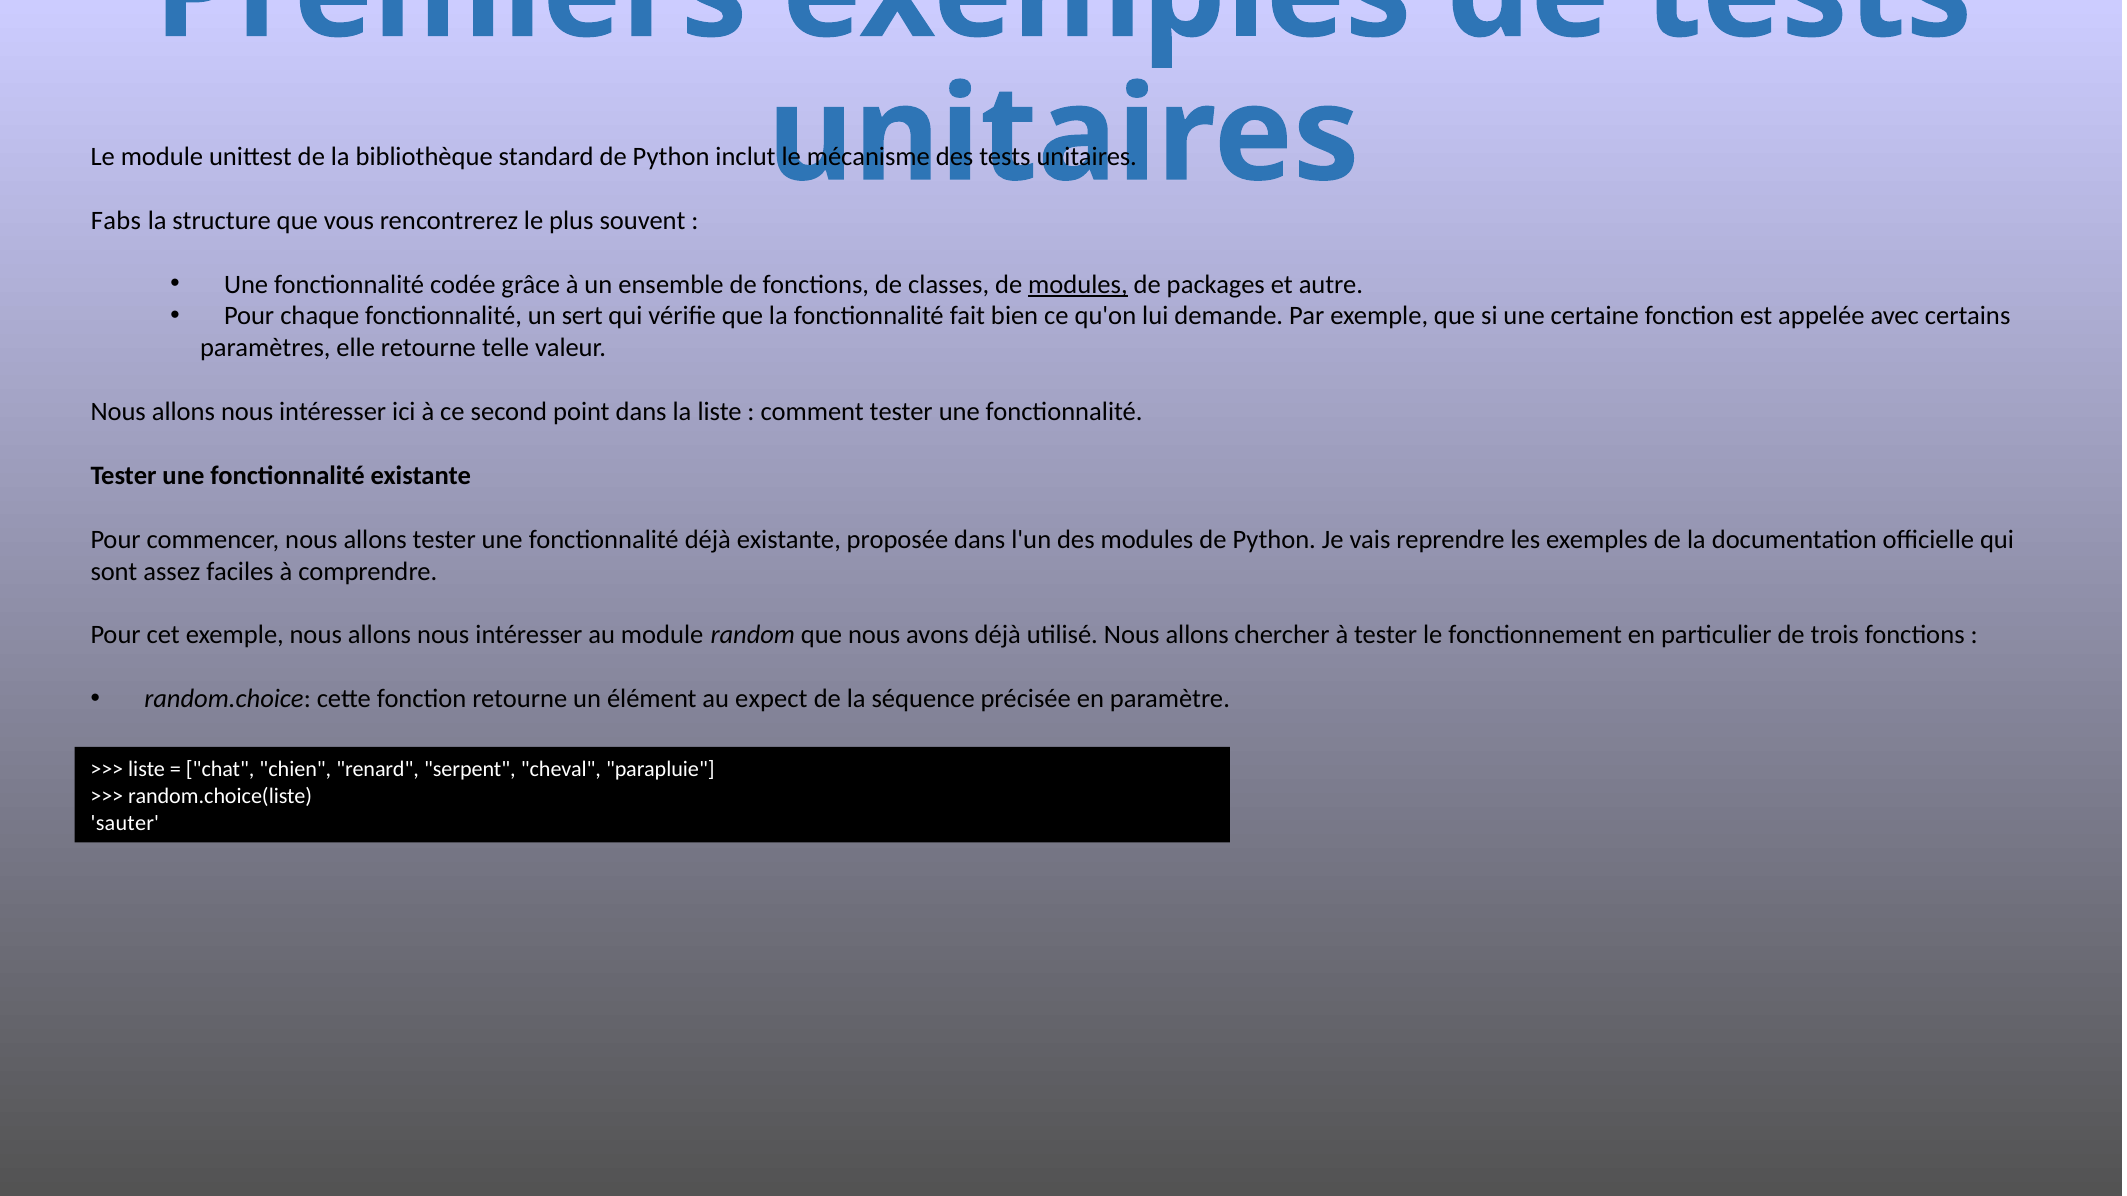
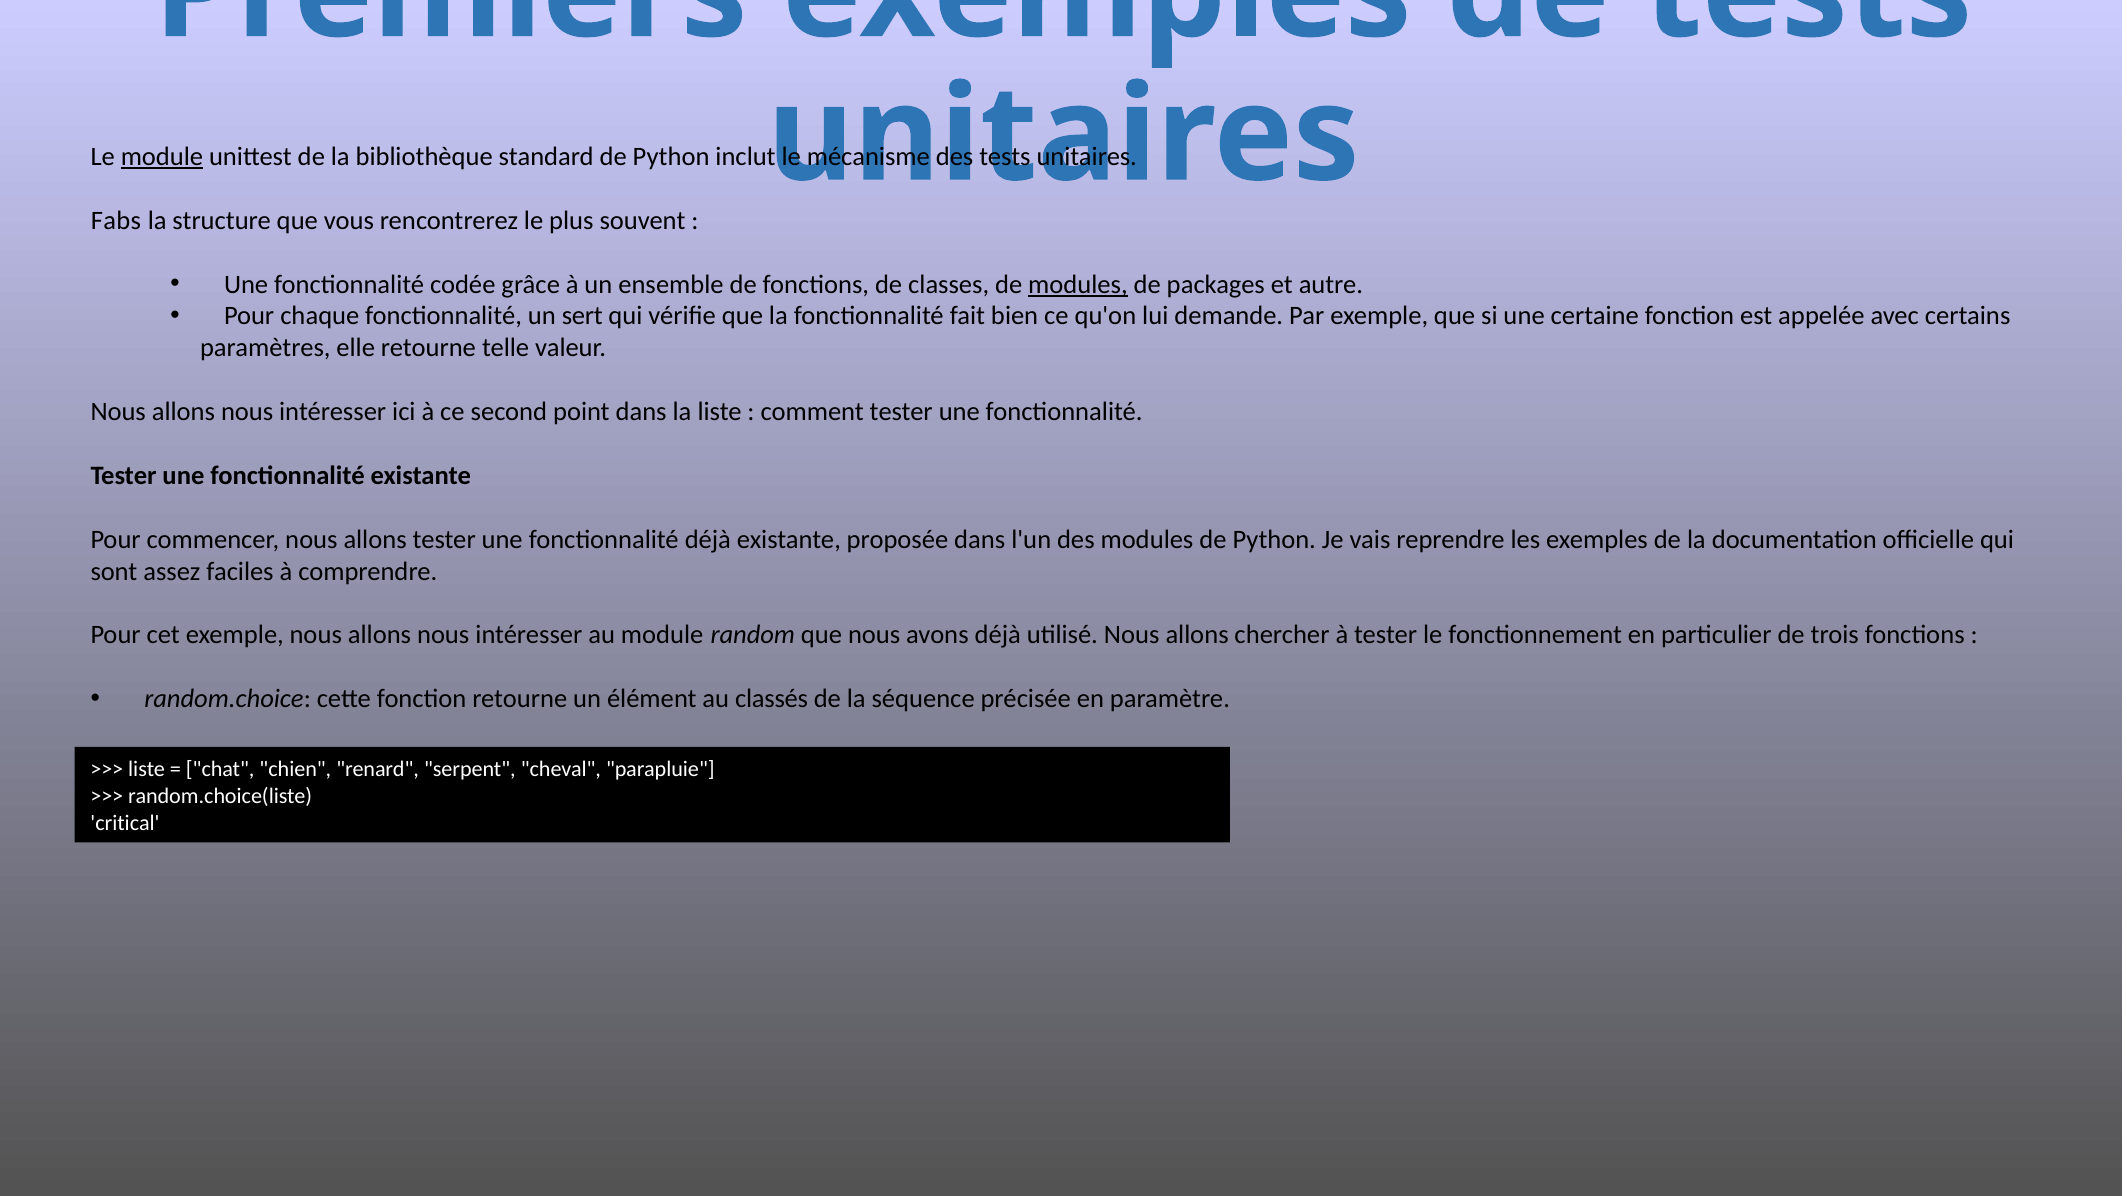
module underline: none -> present (162, 157)
expect: expect -> classés (772, 699)
sauter: sauter -> critical (125, 823)
